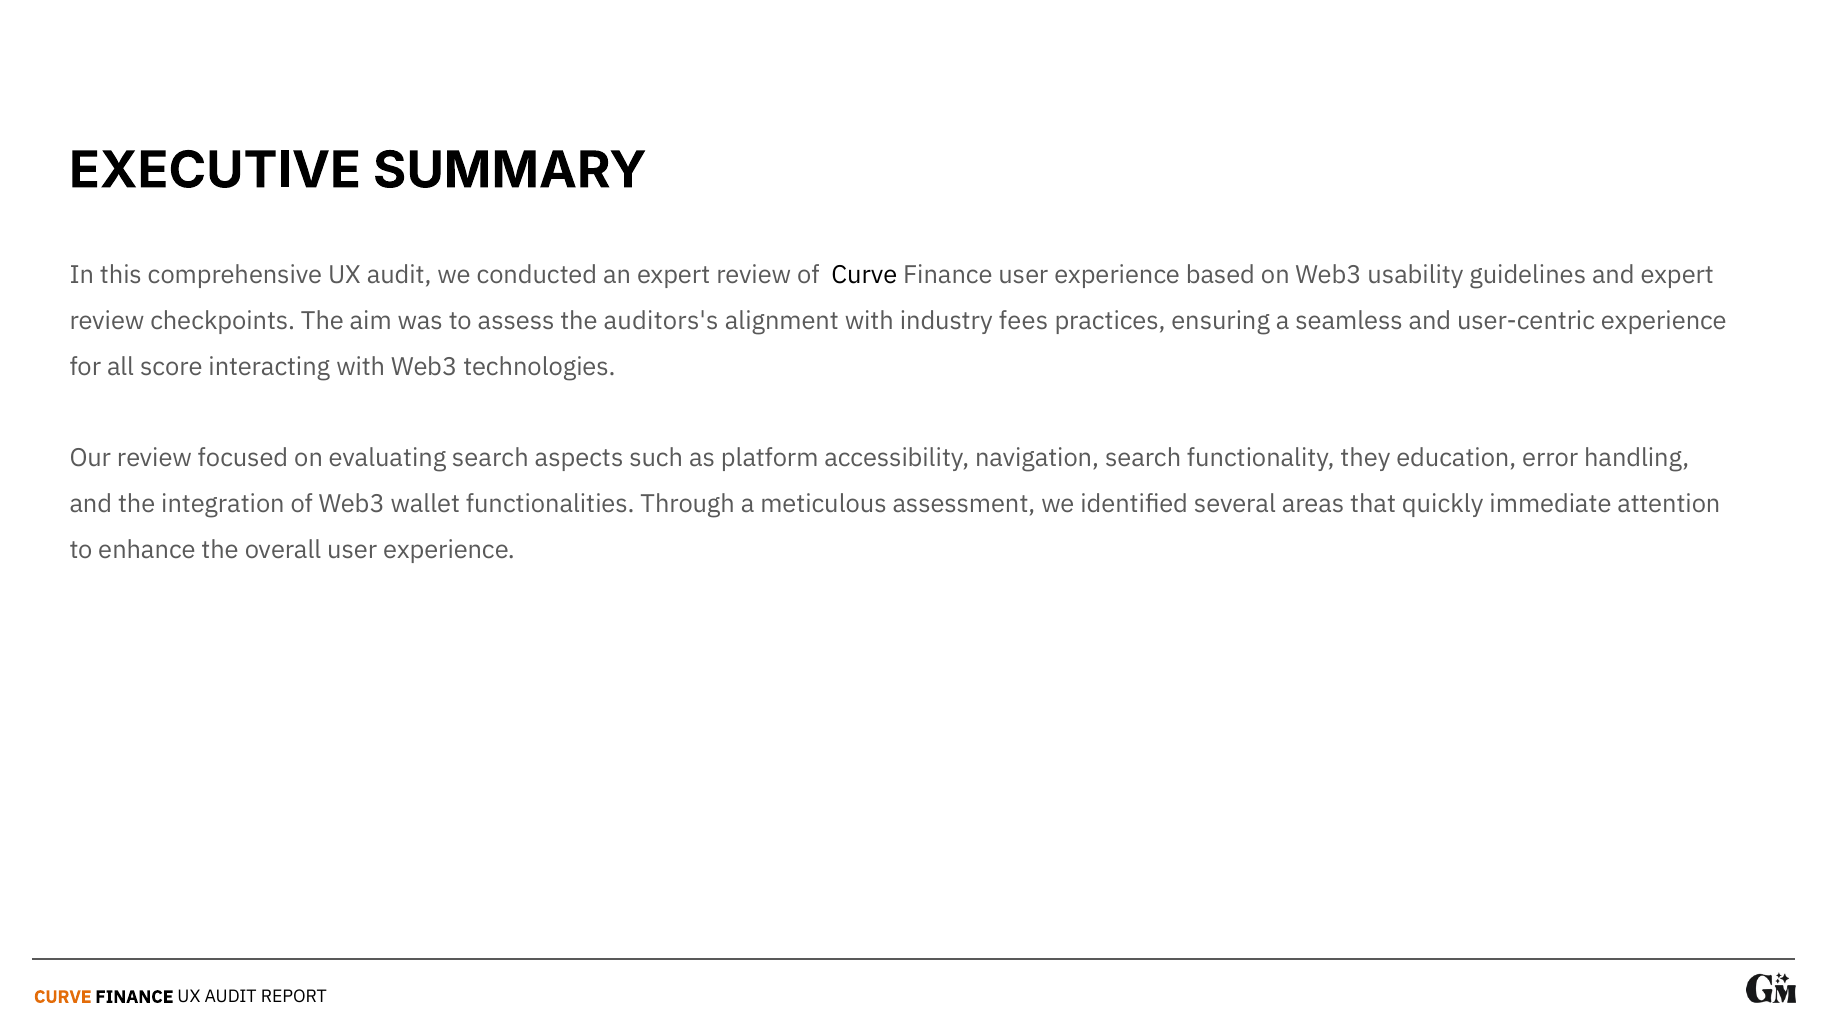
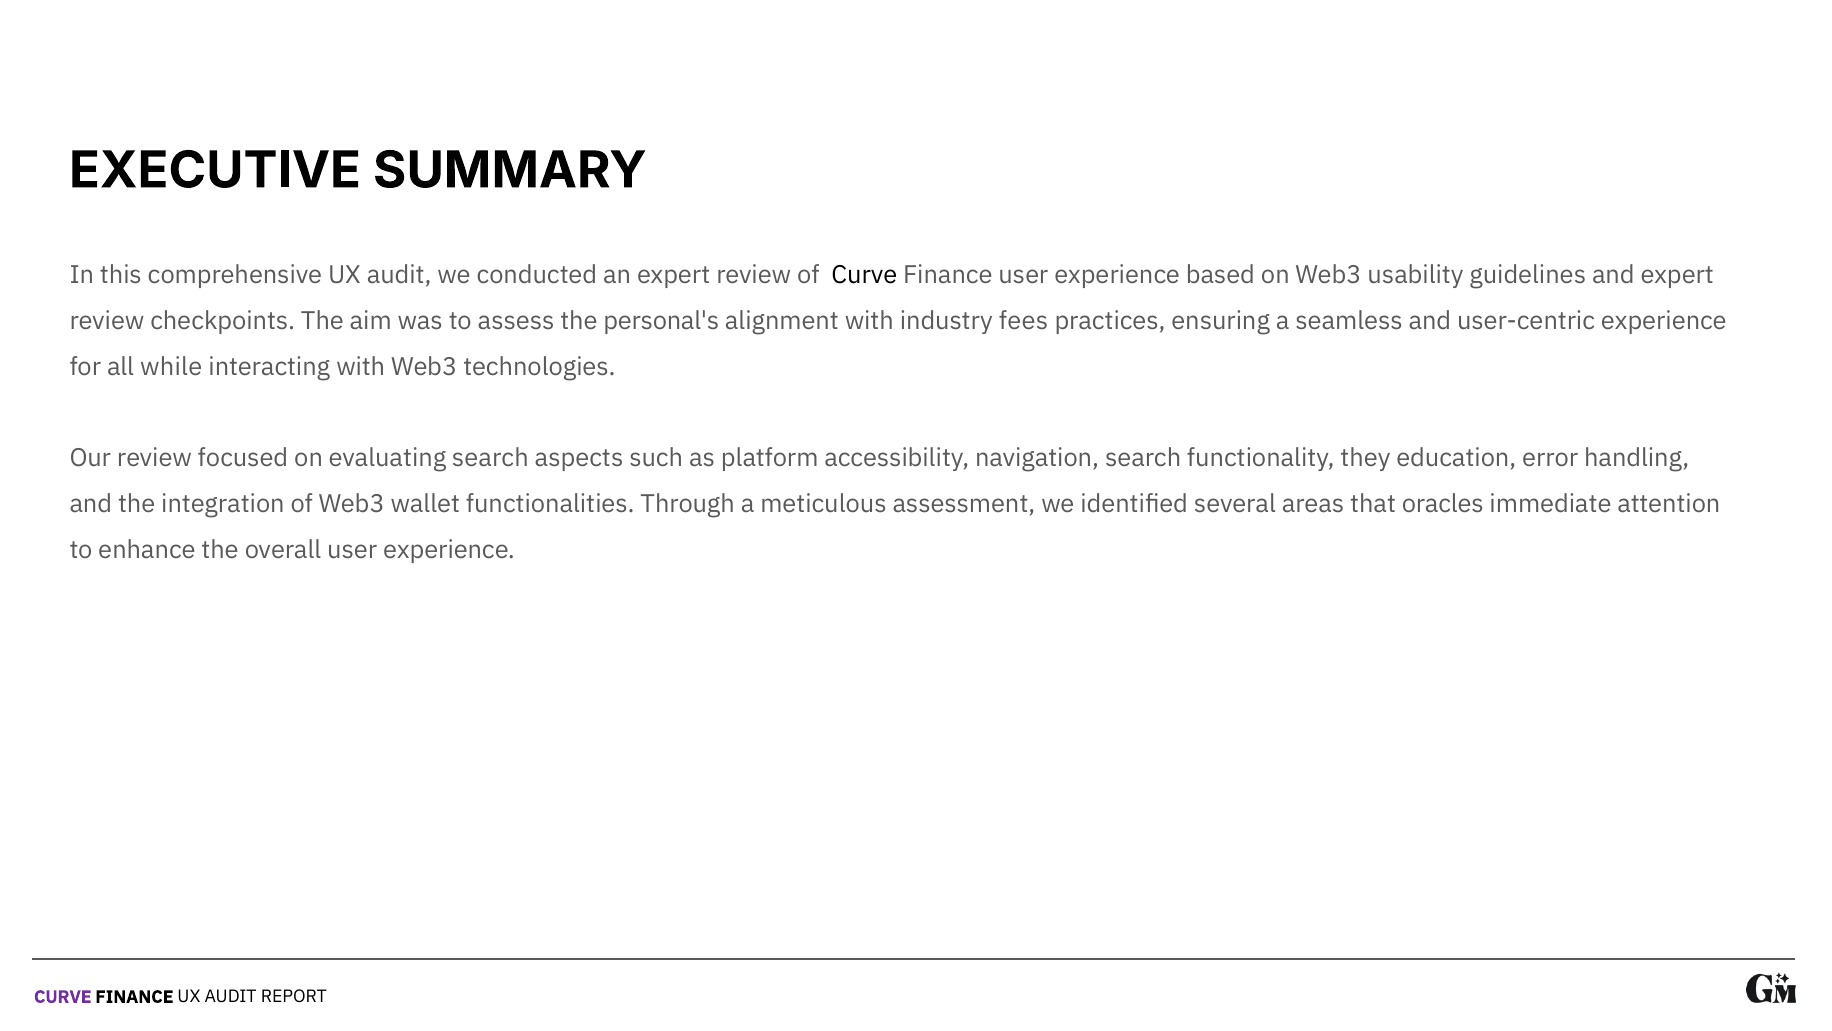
auditors's: auditors's -> personal's (661, 321)
score: score -> while (171, 367)
quickly: quickly -> oracles (1443, 504)
CURVE colour: orange -> purple (63, 996)
